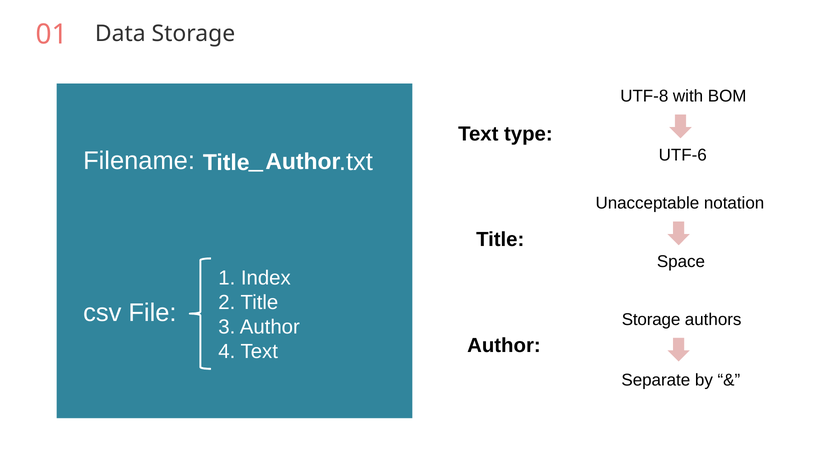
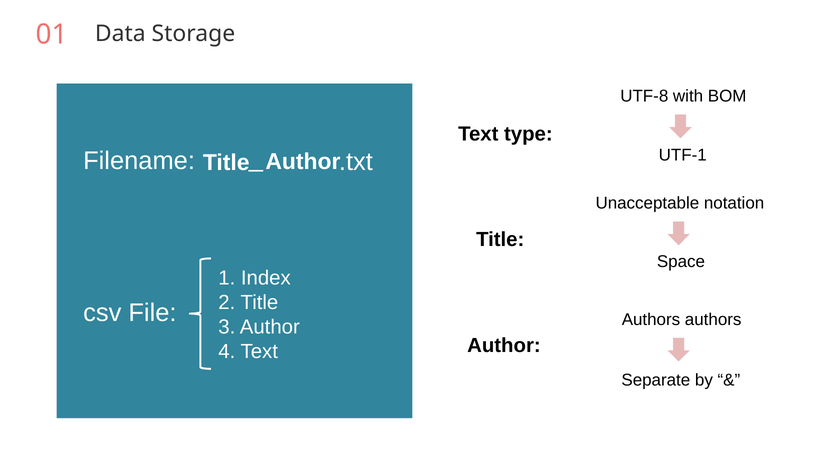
UTF-6: UTF-6 -> UTF-1 (683, 155)
Storage: Storage -> Authors (651, 319)
